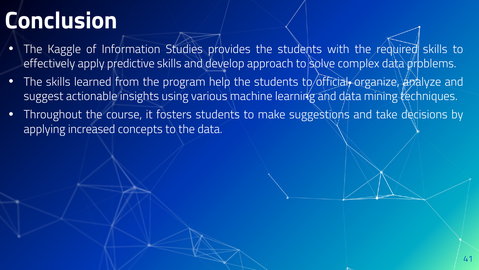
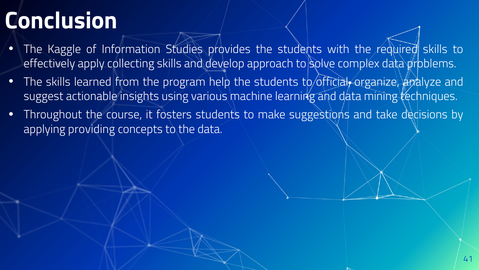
predictive: predictive -> collecting (131, 63)
increased: increased -> providing (92, 129)
